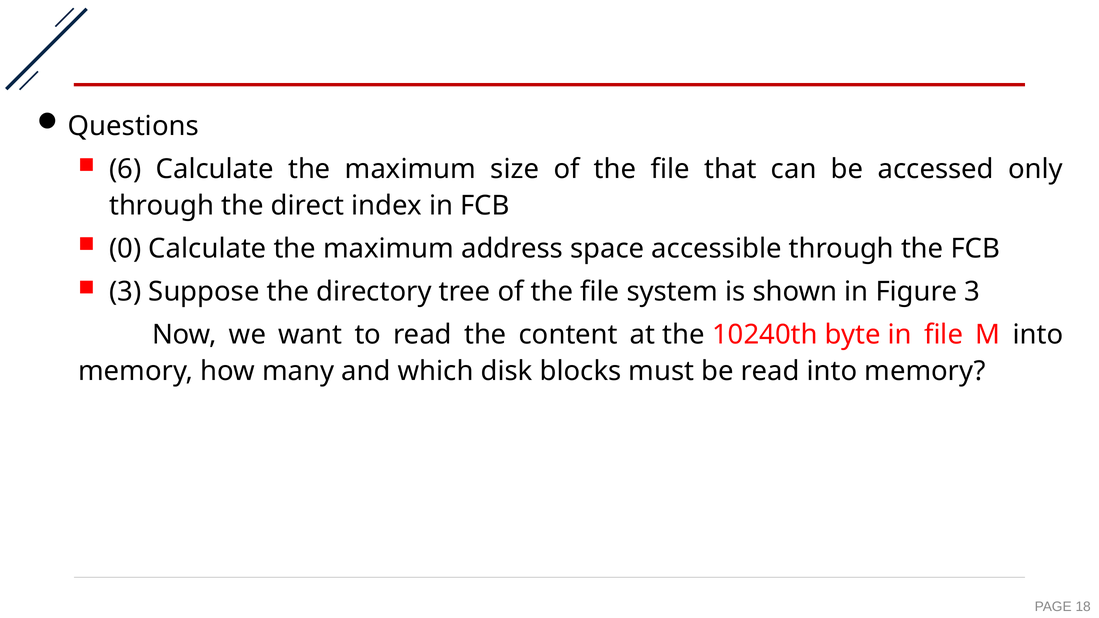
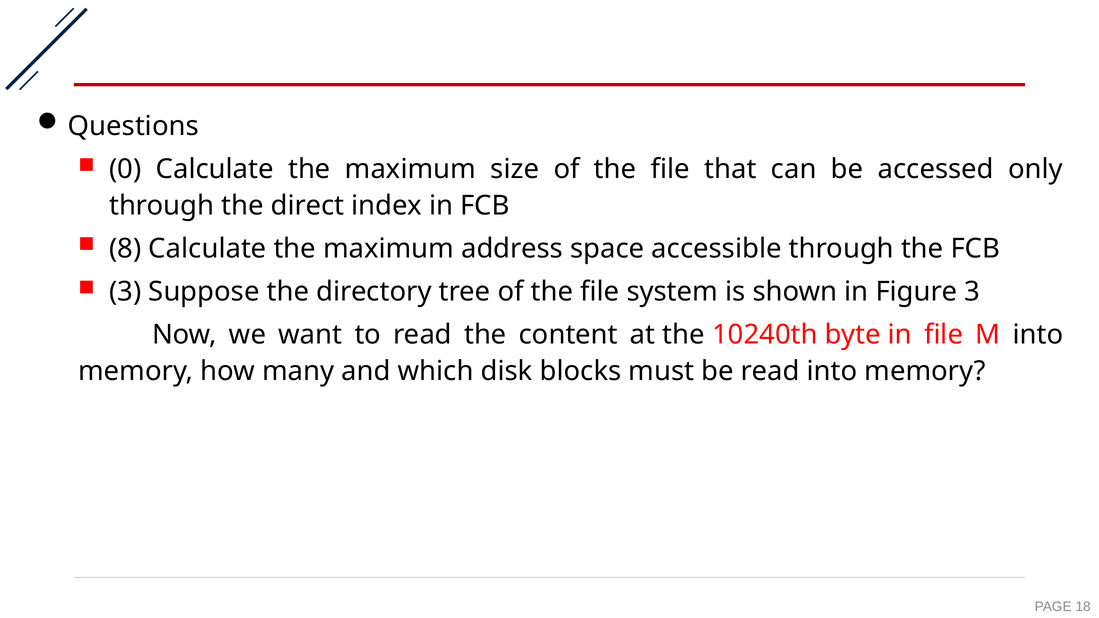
6: 6 -> 0 (125, 169)
0: 0 -> 8 (125, 249)
